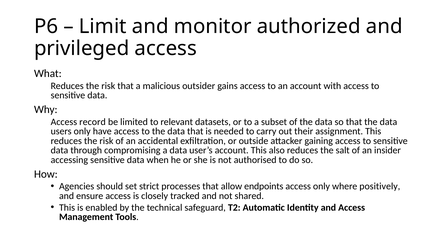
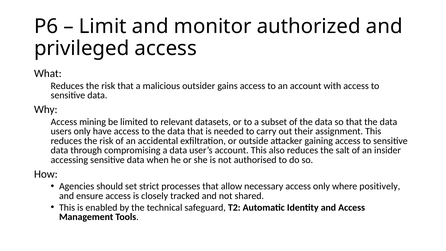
record: record -> mining (93, 122)
endpoints: endpoints -> necessary (264, 186)
